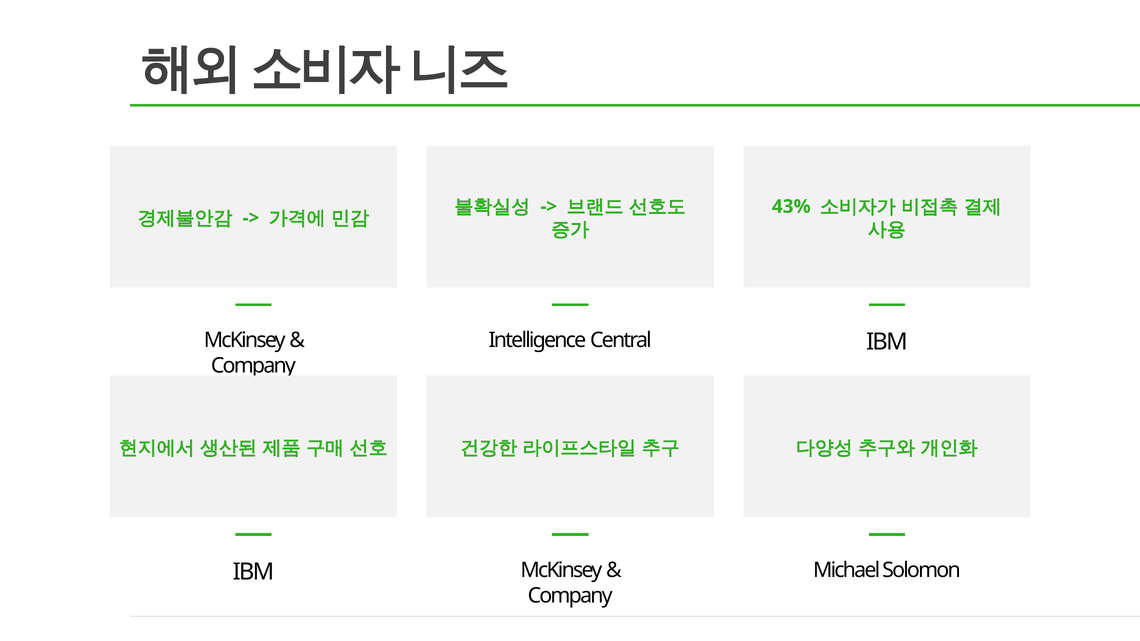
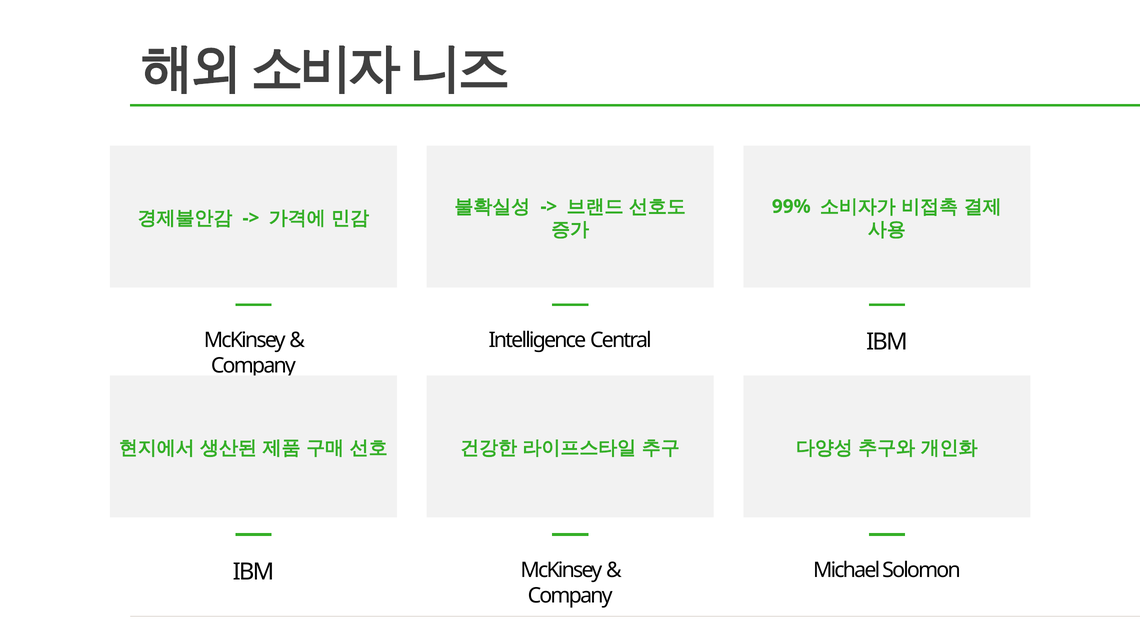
43%: 43% -> 99% (791, 207)
